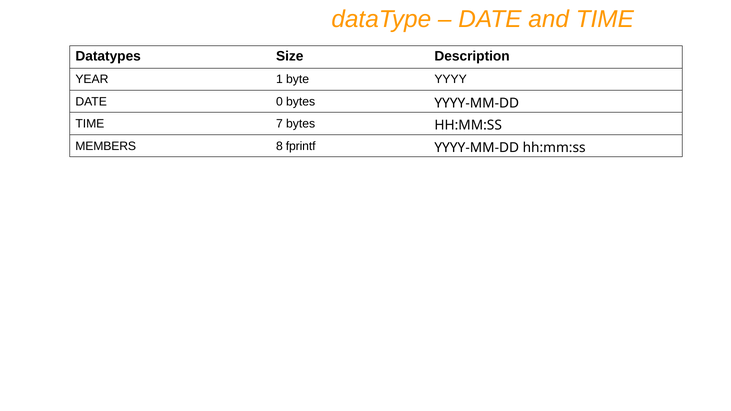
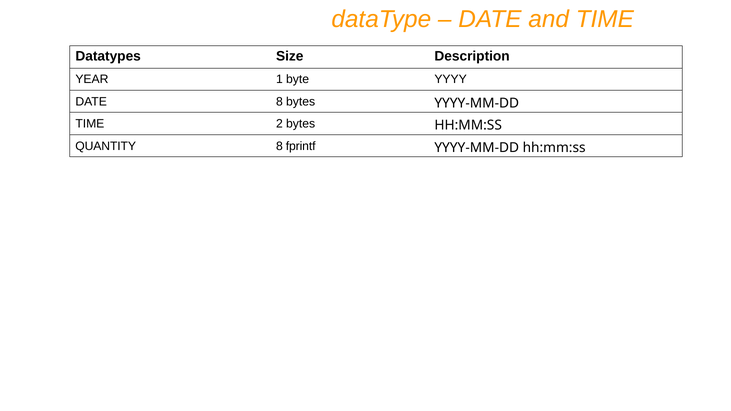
DATE 0: 0 -> 8 (279, 102)
7: 7 -> 2 (279, 124)
MEMBERS: MEMBERS -> QUANTITY (106, 146)
